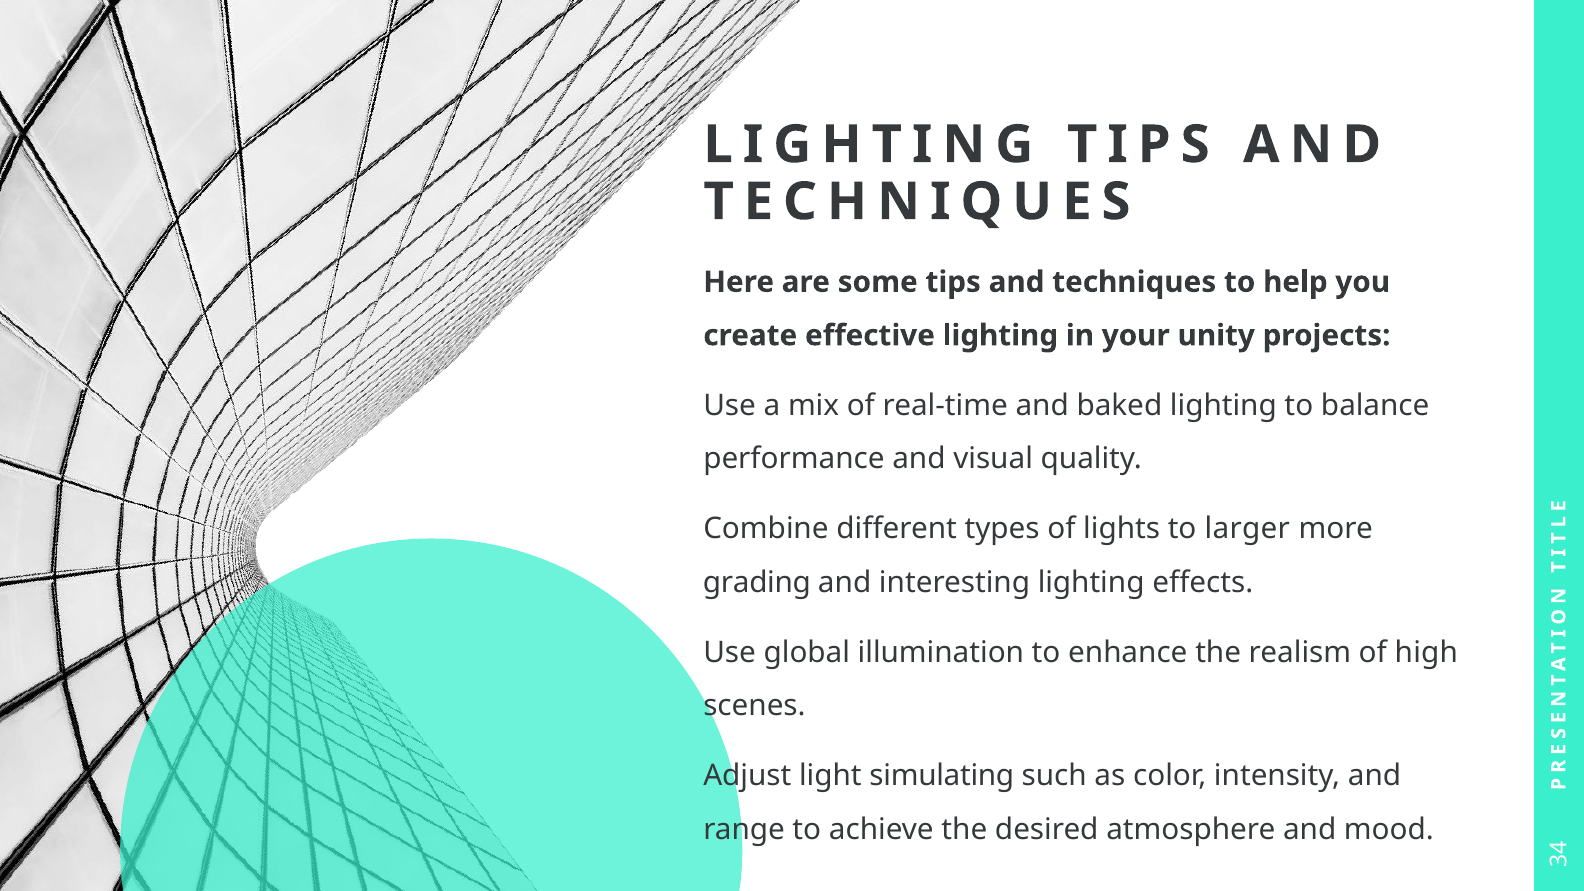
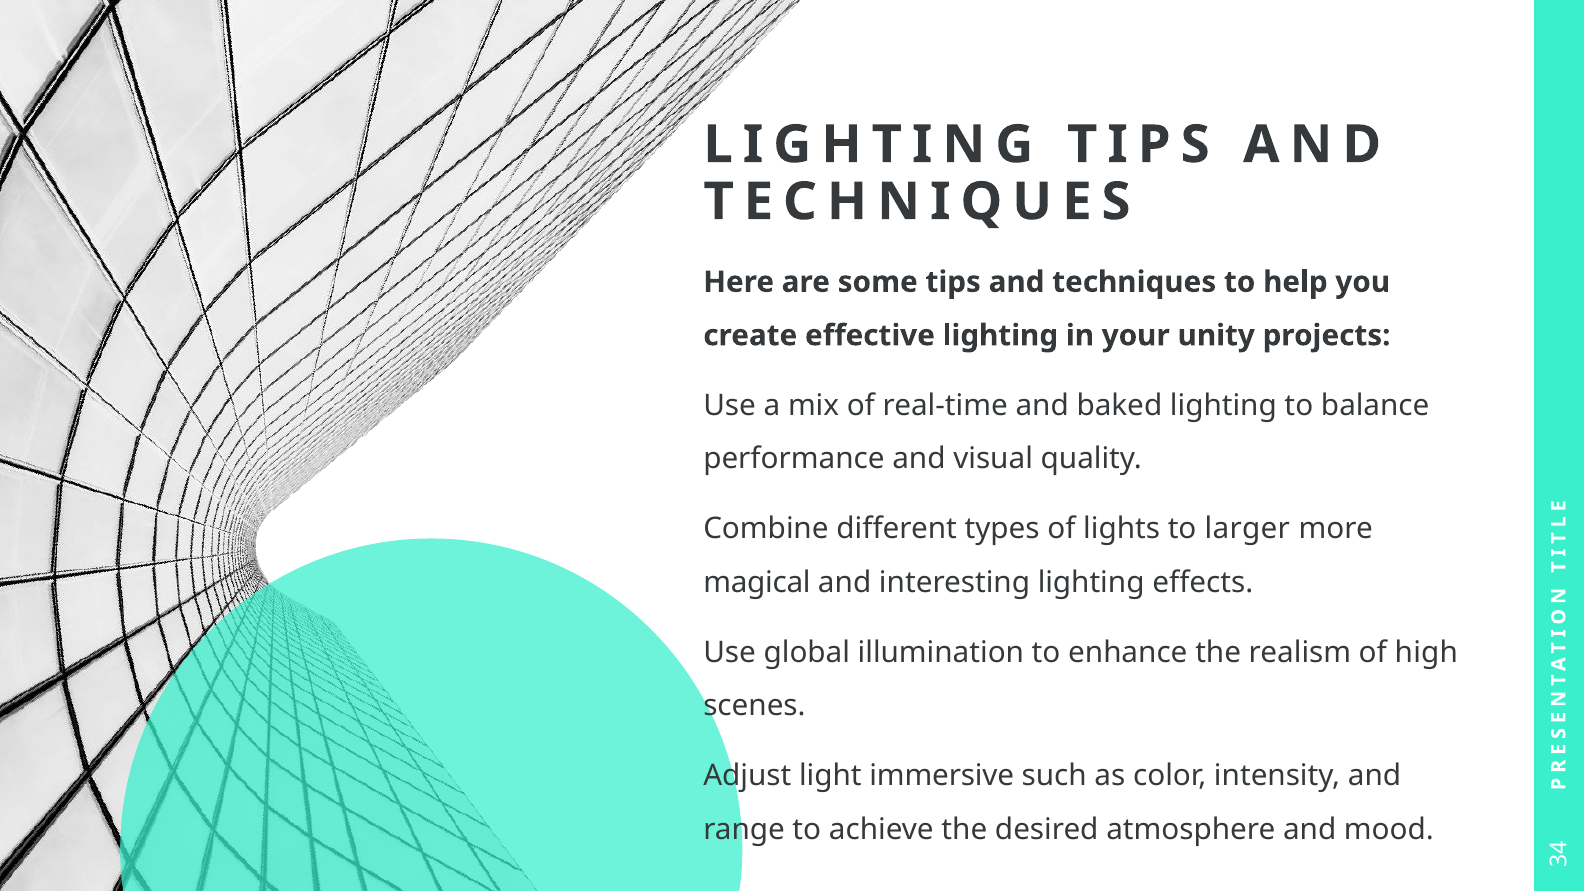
grading: grading -> magical (757, 582)
simulating: simulating -> immersive (942, 776)
